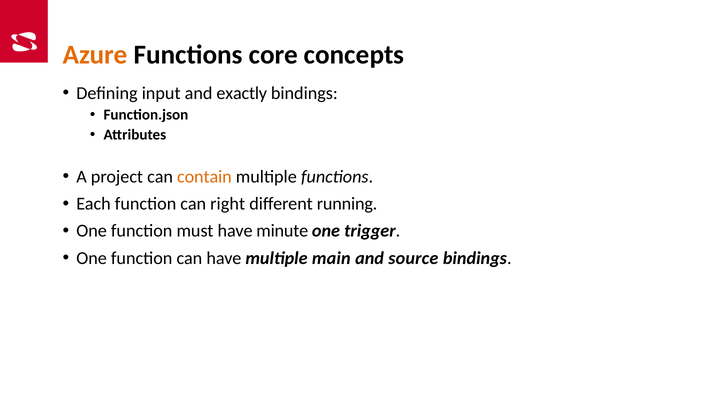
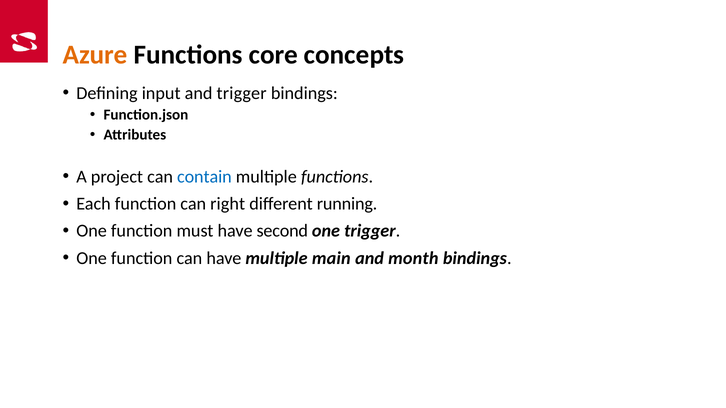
and exactly: exactly -> trigger (242, 93)
contain colour: orange -> blue (204, 177)
minute: minute -> second (282, 231)
source: source -> month (413, 258)
